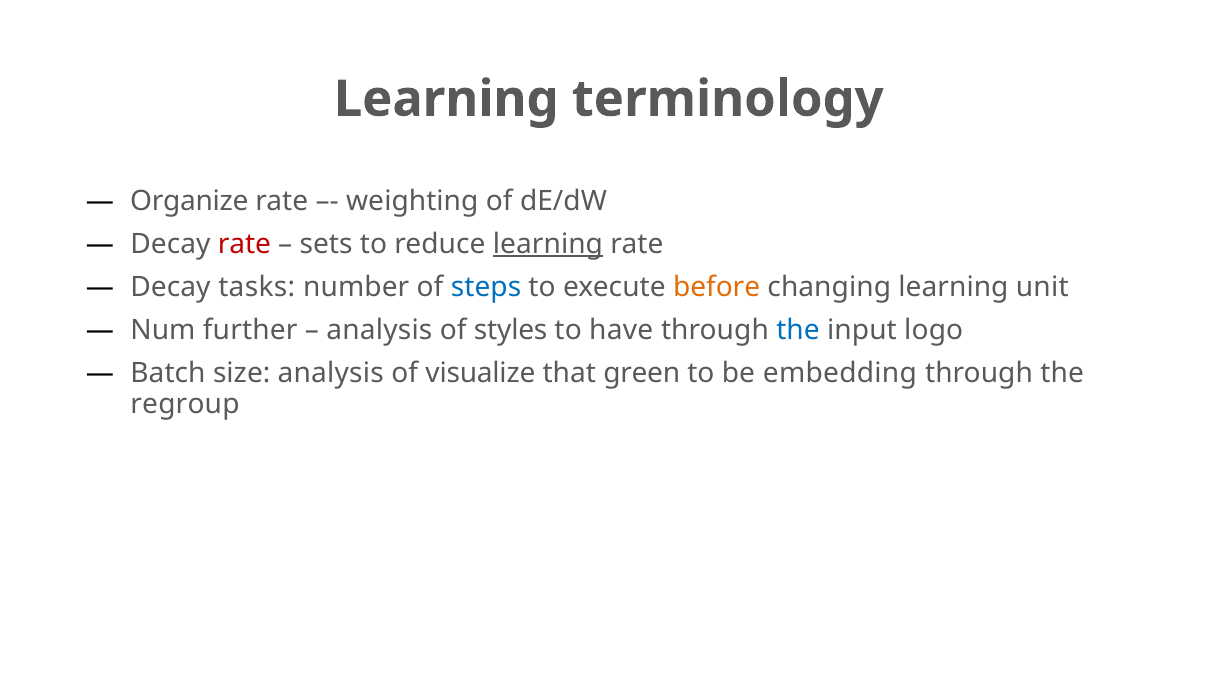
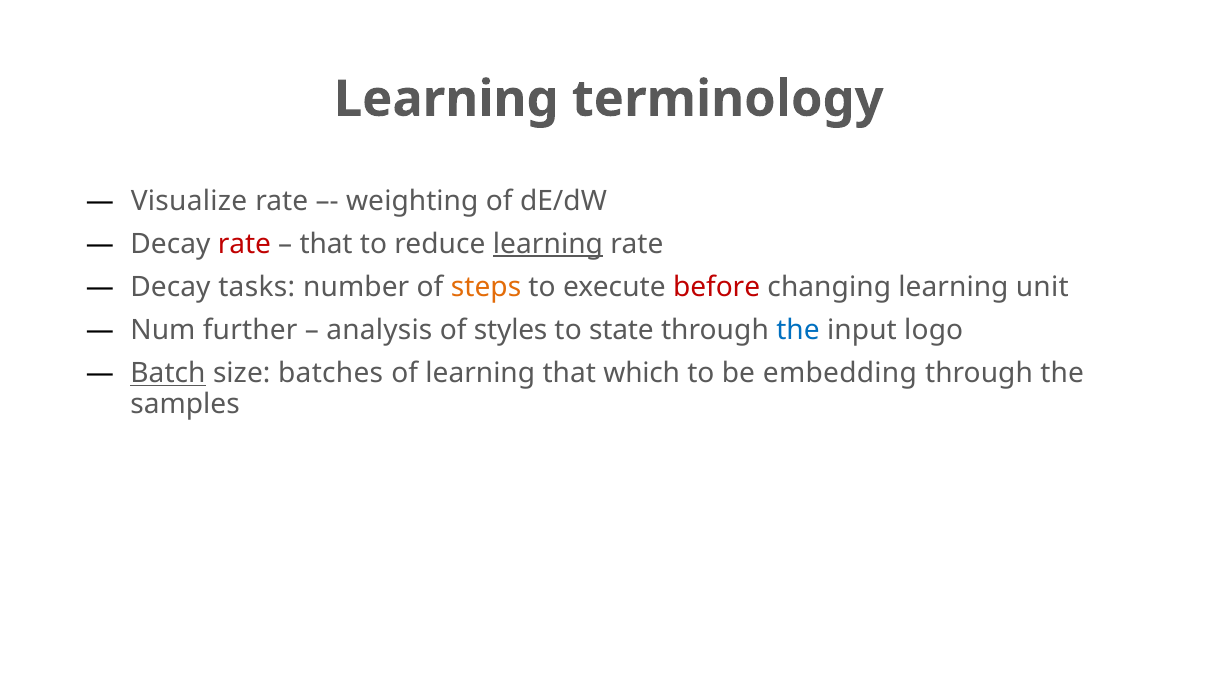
Organize: Organize -> Visualize (189, 201)
sets: sets -> that (326, 244)
steps colour: blue -> orange (486, 287)
before colour: orange -> red (717, 287)
have: have -> state (621, 330)
Batch underline: none -> present (168, 373)
size analysis: analysis -> batches (331, 373)
of visualize: visualize -> learning (480, 373)
green: green -> which (642, 373)
regroup: regroup -> samples (185, 404)
